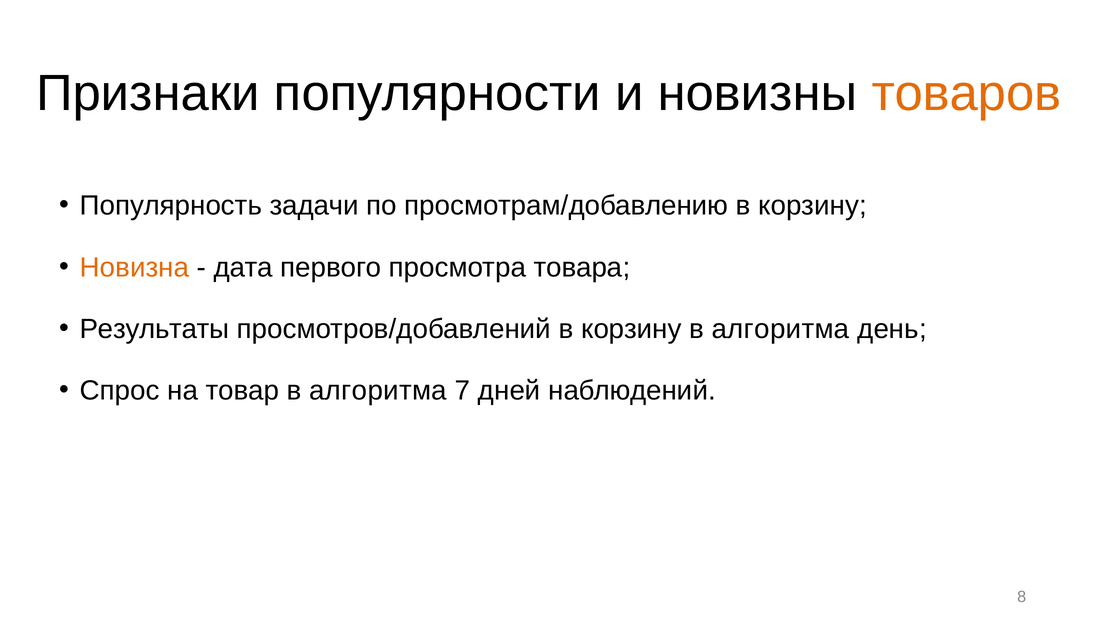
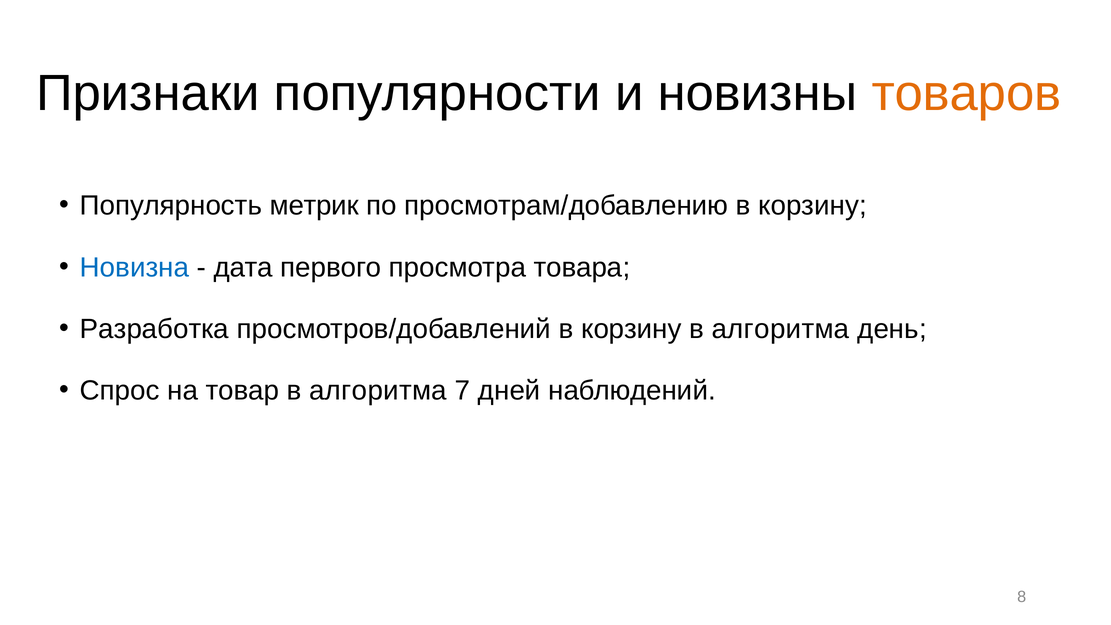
задачи: задачи -> метрик (314, 206)
Новизна colour: orange -> blue (134, 267)
Результаты: Результаты -> Разработка (154, 329)
